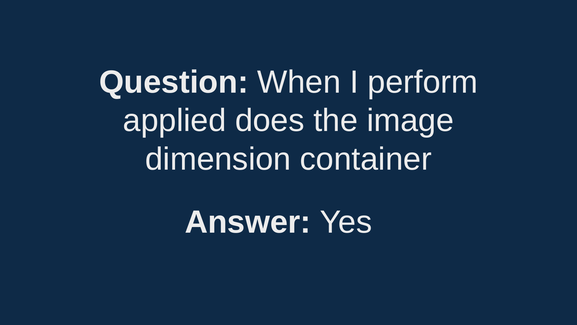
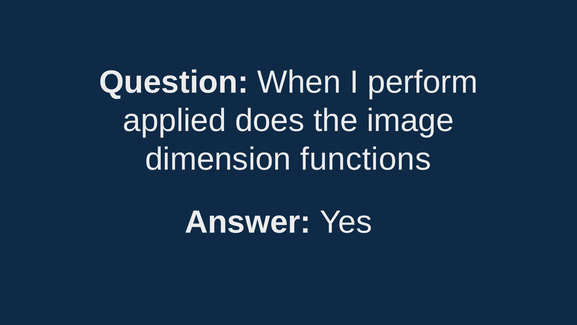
container: container -> functions (366, 159)
